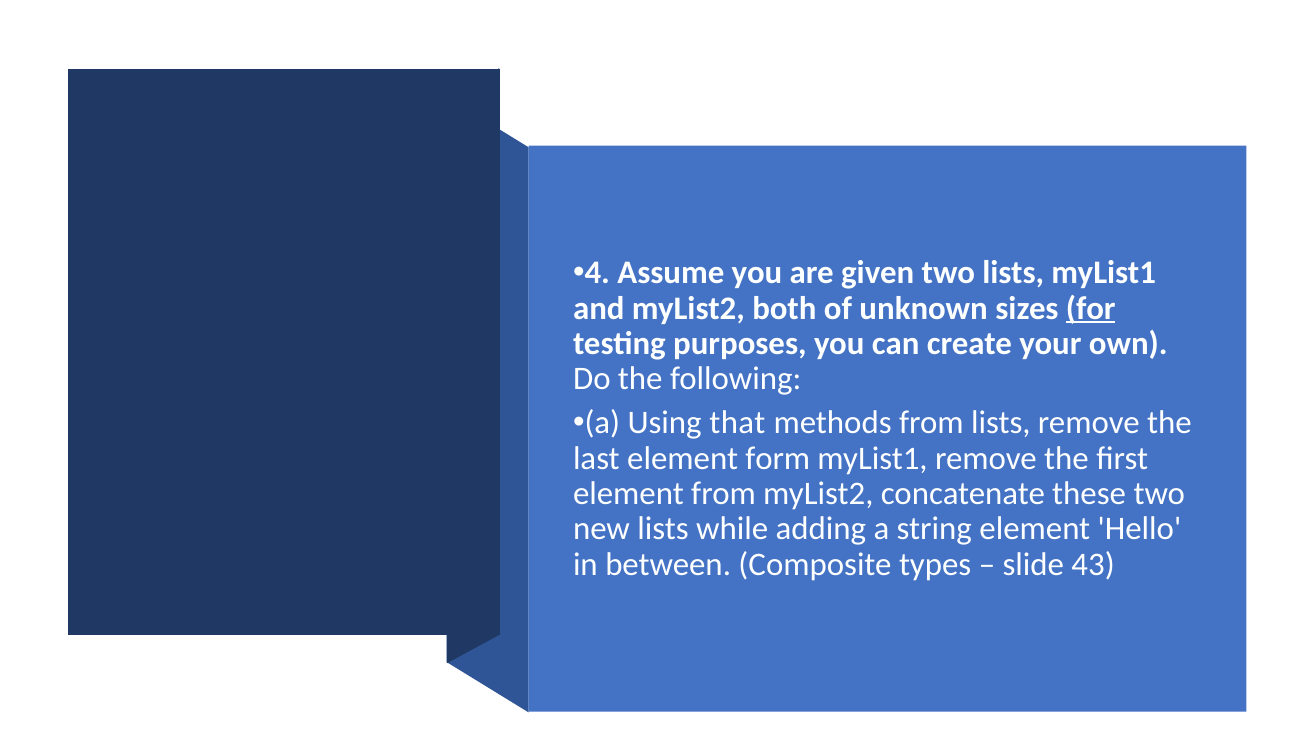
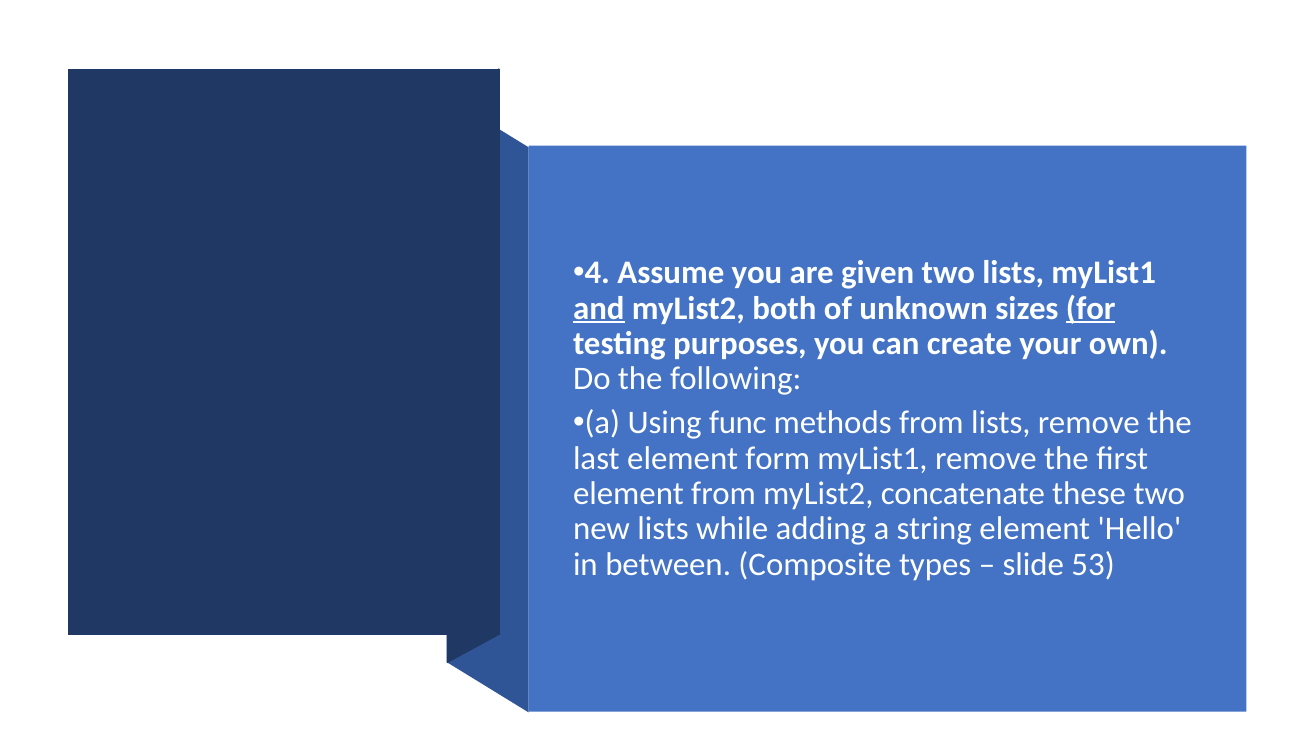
and underline: none -> present (599, 308)
that: that -> func (738, 423)
43: 43 -> 53 (1093, 565)
